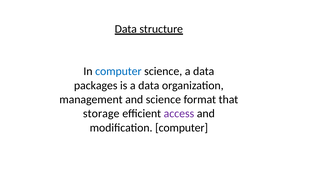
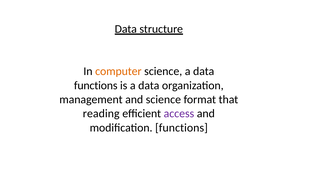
computer colour: blue -> orange (118, 71)
packages: packages -> functions (96, 85)
storage: storage -> reading (101, 114)
modification computer: computer -> functions (181, 128)
